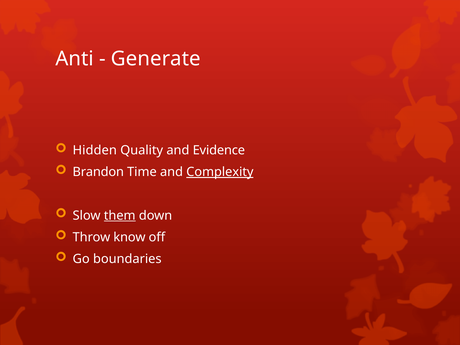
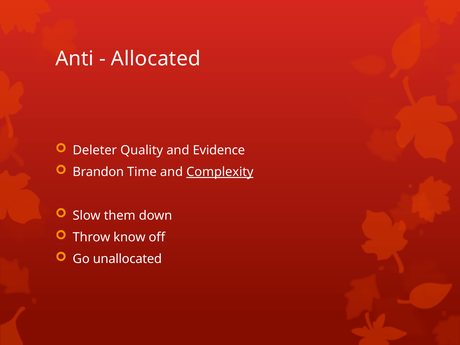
Generate: Generate -> Allocated (156, 59)
Hidden: Hidden -> Deleter (95, 150)
them underline: present -> none (120, 215)
boundaries: boundaries -> unallocated (127, 259)
